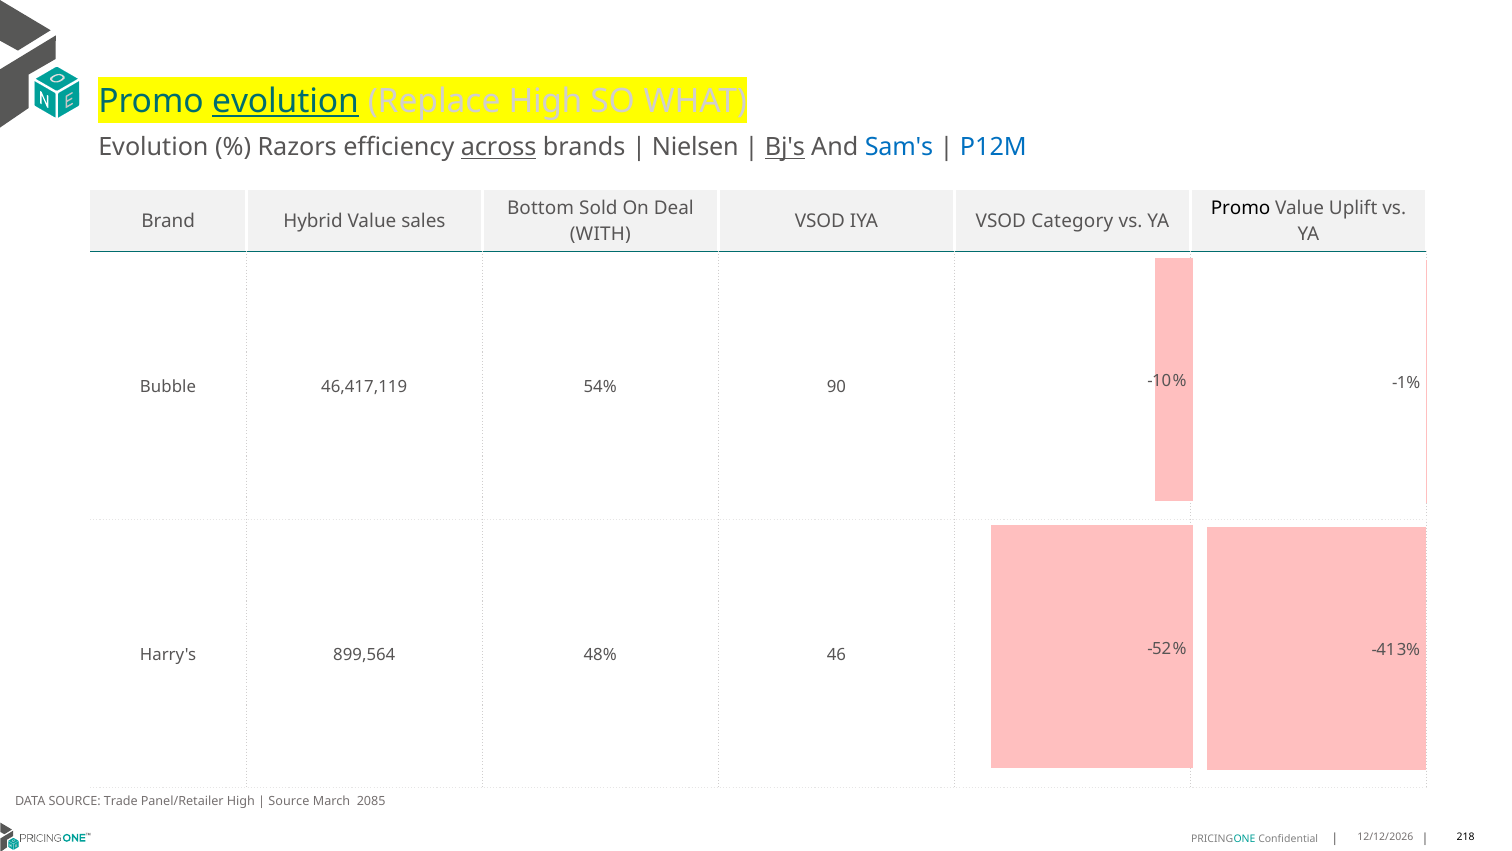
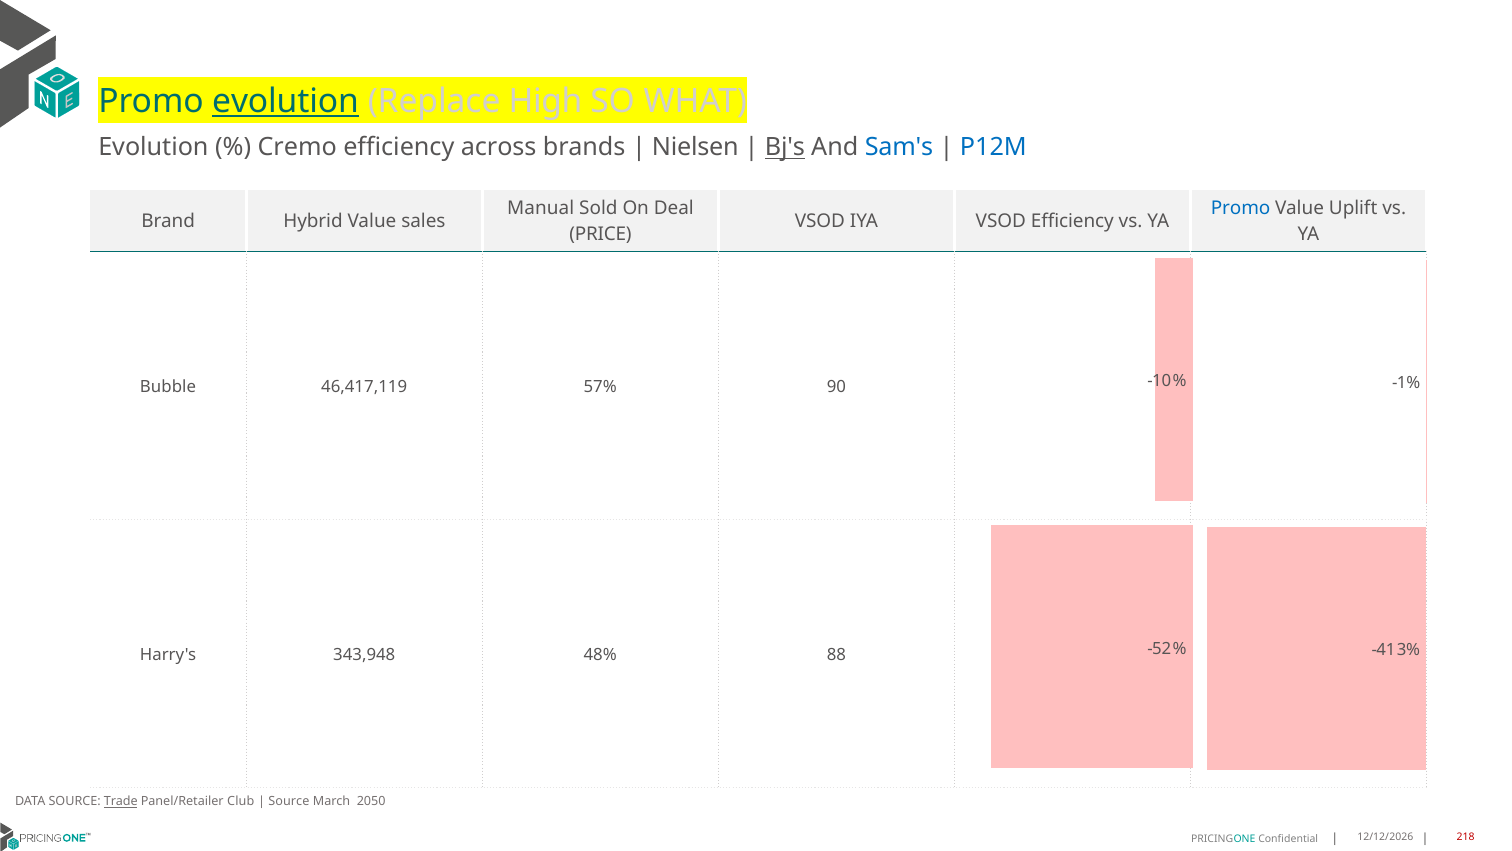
Razors: Razors -> Cremo (297, 147)
across underline: present -> none (499, 147)
Bottom: Bottom -> Manual (541, 208)
Promo colour: black -> blue (1241, 208)
VSOD Category: Category -> Efficiency (1072, 221)
WITH: WITH -> PRICE (600, 234)
54%: 54% -> 57% (600, 387)
899,564: 899,564 -> 343,948 (364, 655)
46: 46 -> 88 (836, 655)
Trade underline: none -> present (121, 801)
Panel/Retailer High: High -> Club (241, 801)
2085: 2085 -> 2050 (371, 801)
218 colour: black -> red (1466, 836)
